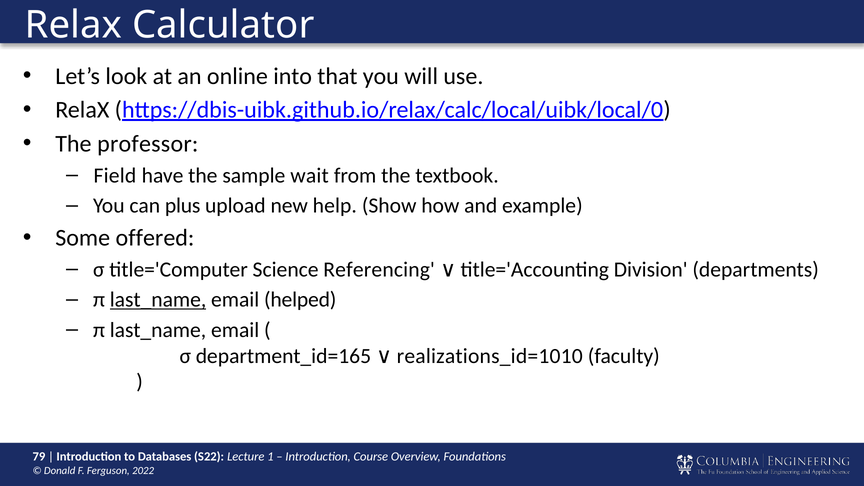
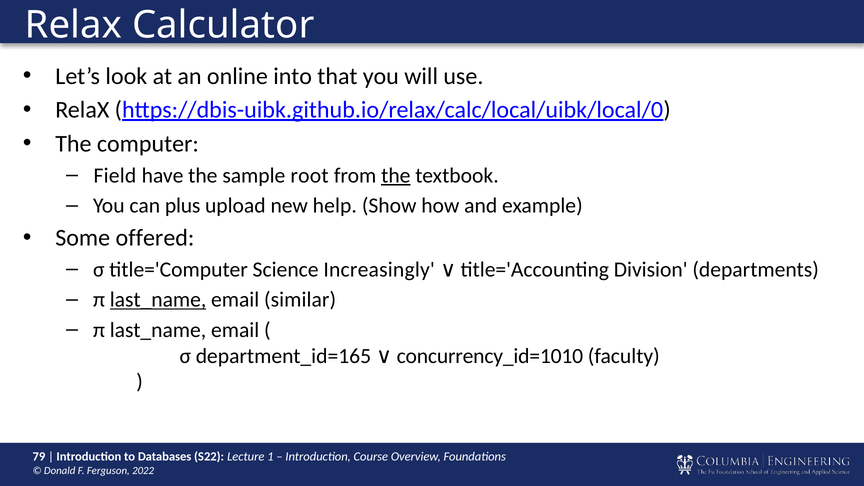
professor: professor -> computer (148, 144)
wait: wait -> root (310, 175)
the underline: none -> present (396, 175)
Referencing: Referencing -> Increasingly (379, 270)
helped: helped -> similar (300, 300)
realizations_id=1010: realizations_id=1010 -> concurrency_id=1010 (490, 356)
